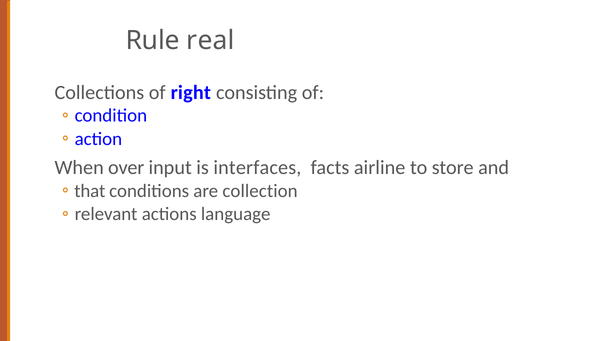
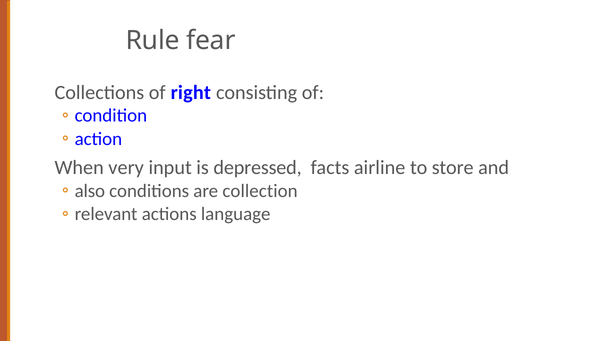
real: real -> fear (211, 40)
over: over -> very (126, 168)
interfaces: interfaces -> depressed (258, 168)
that: that -> also (90, 191)
